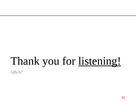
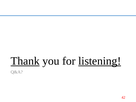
Thank underline: none -> present (25, 61)
